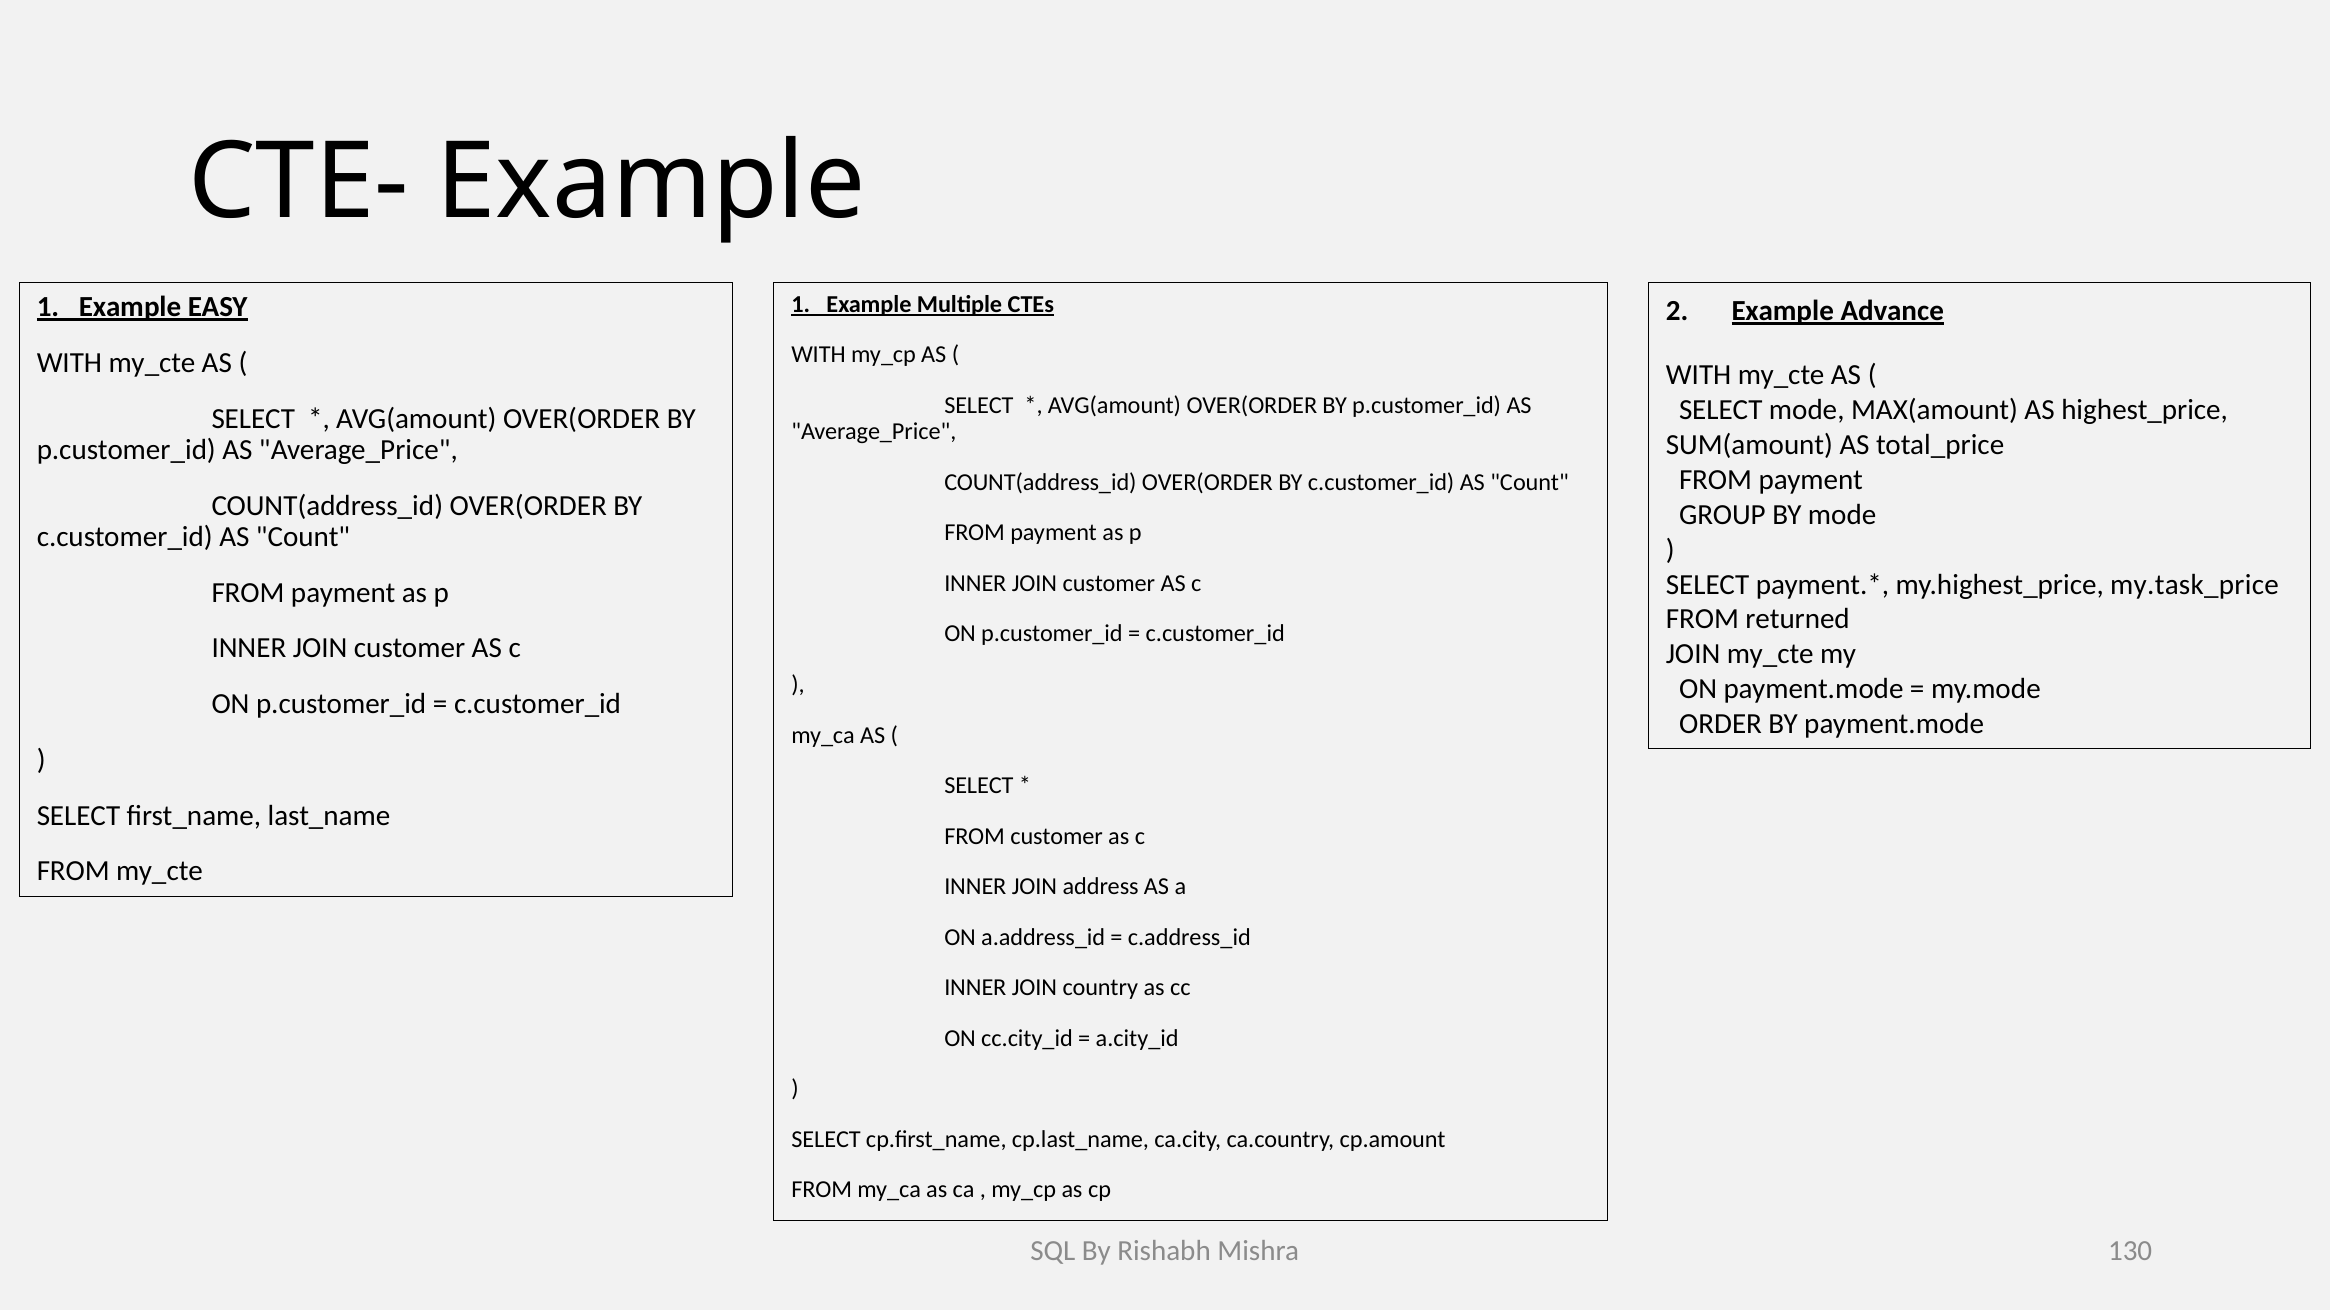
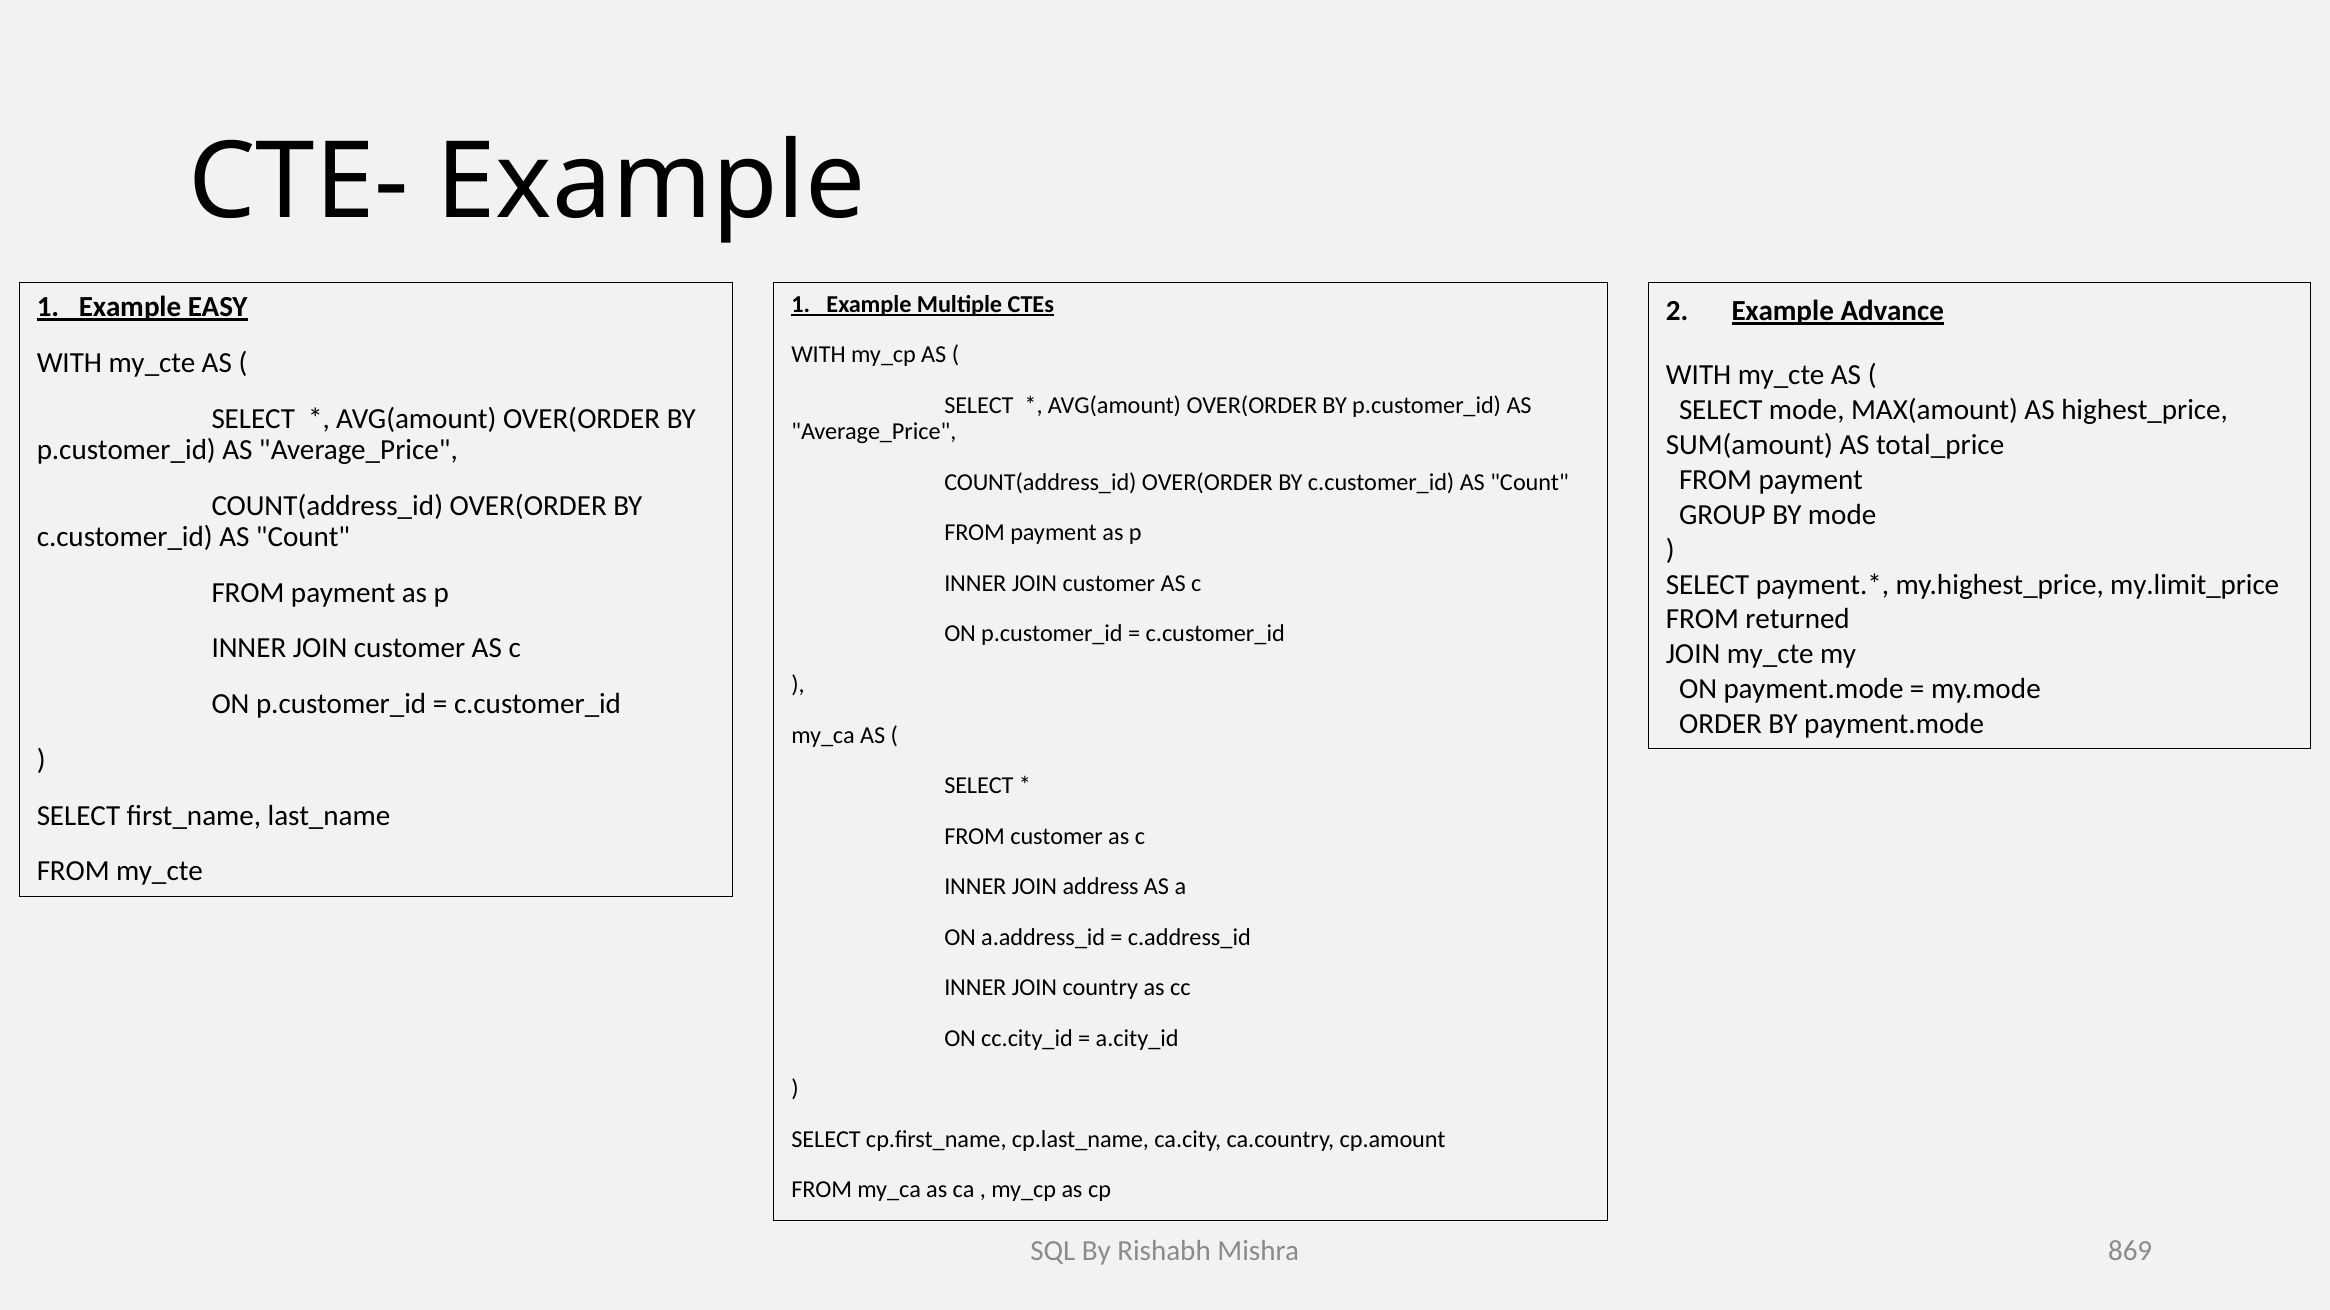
my.task_price: my.task_price -> my.limit_price (2195, 585)
130: 130 -> 869 (2130, 1251)
